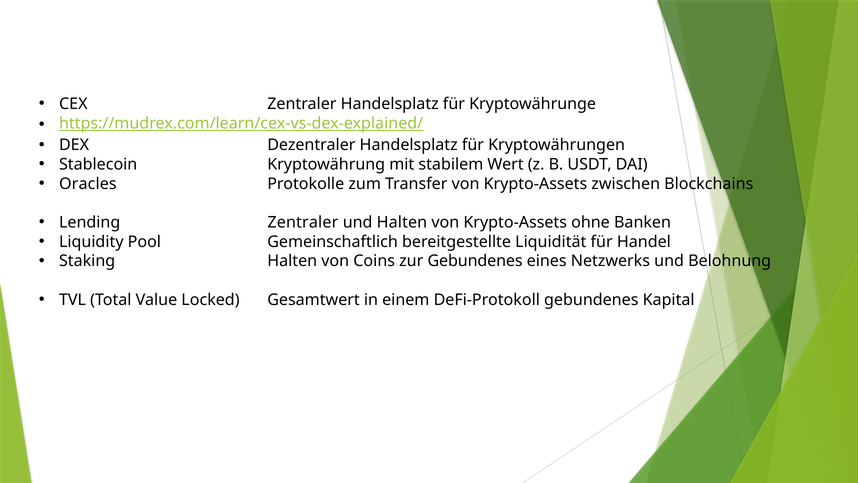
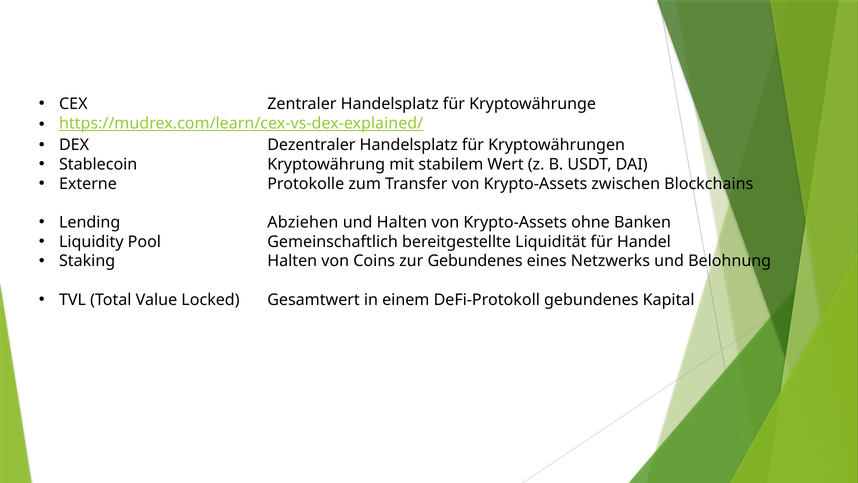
Oracles: Oracles -> Externe (88, 184)
Lending Zentraler: Zentraler -> Abziehen (303, 222)
